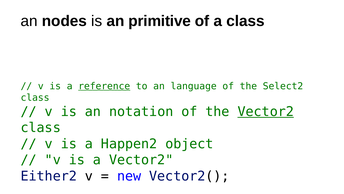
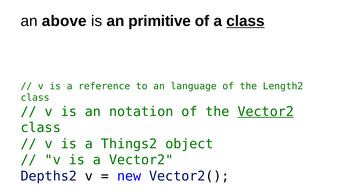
nodes: nodes -> above (64, 21)
class underline: none -> present (245, 21)
reference underline: present -> none (104, 86)
Select2: Select2 -> Length2 (283, 86)
Happen2: Happen2 -> Things2 (129, 144)
Either2: Either2 -> Depths2 (49, 176)
